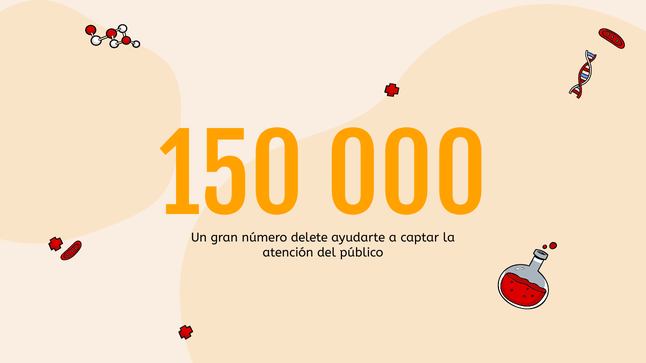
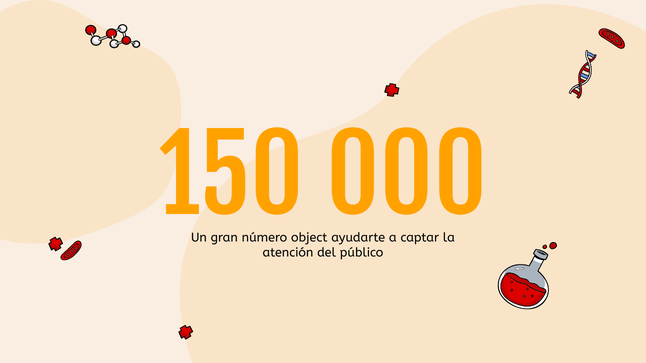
delete: delete -> object (309, 238)
